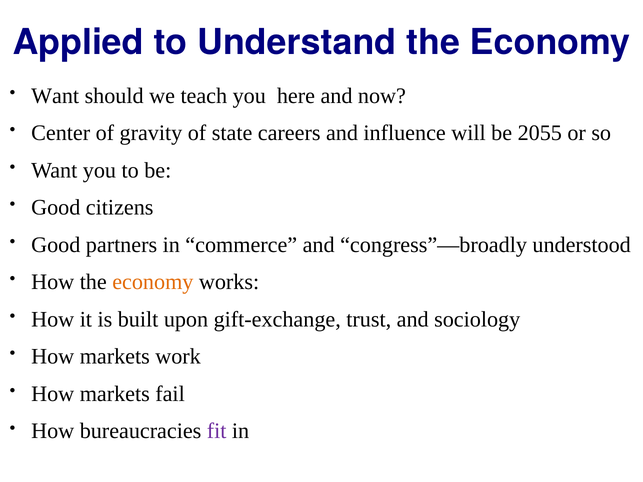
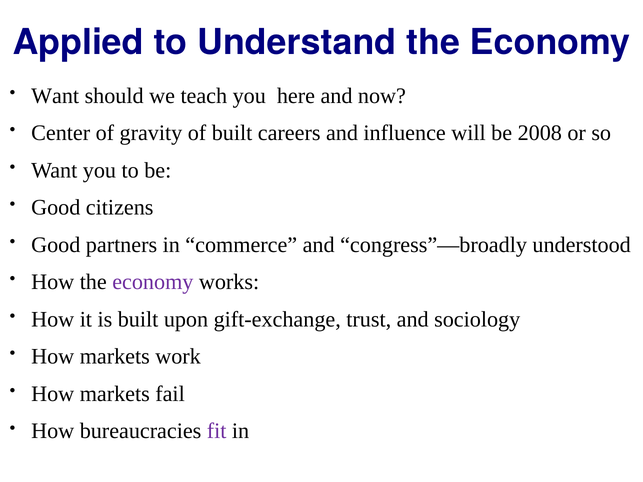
of state: state -> built (232, 133)
2055: 2055 -> 2008 (540, 133)
economy colour: orange -> purple (153, 282)
